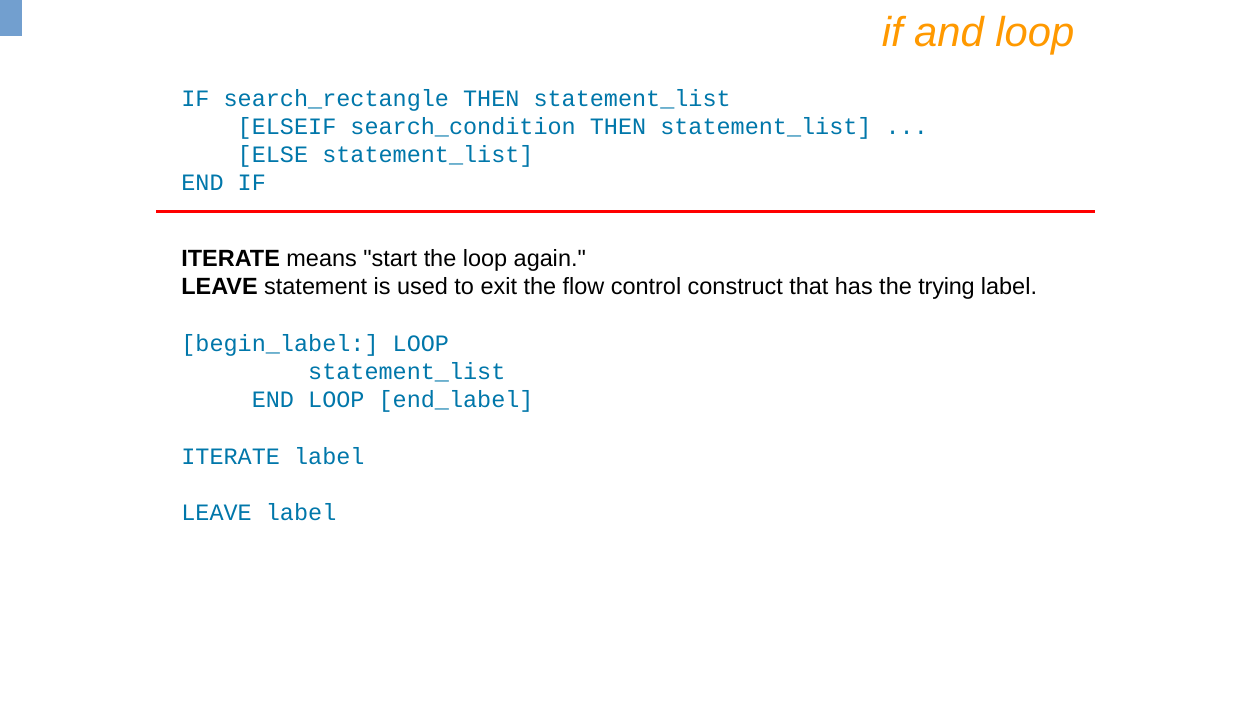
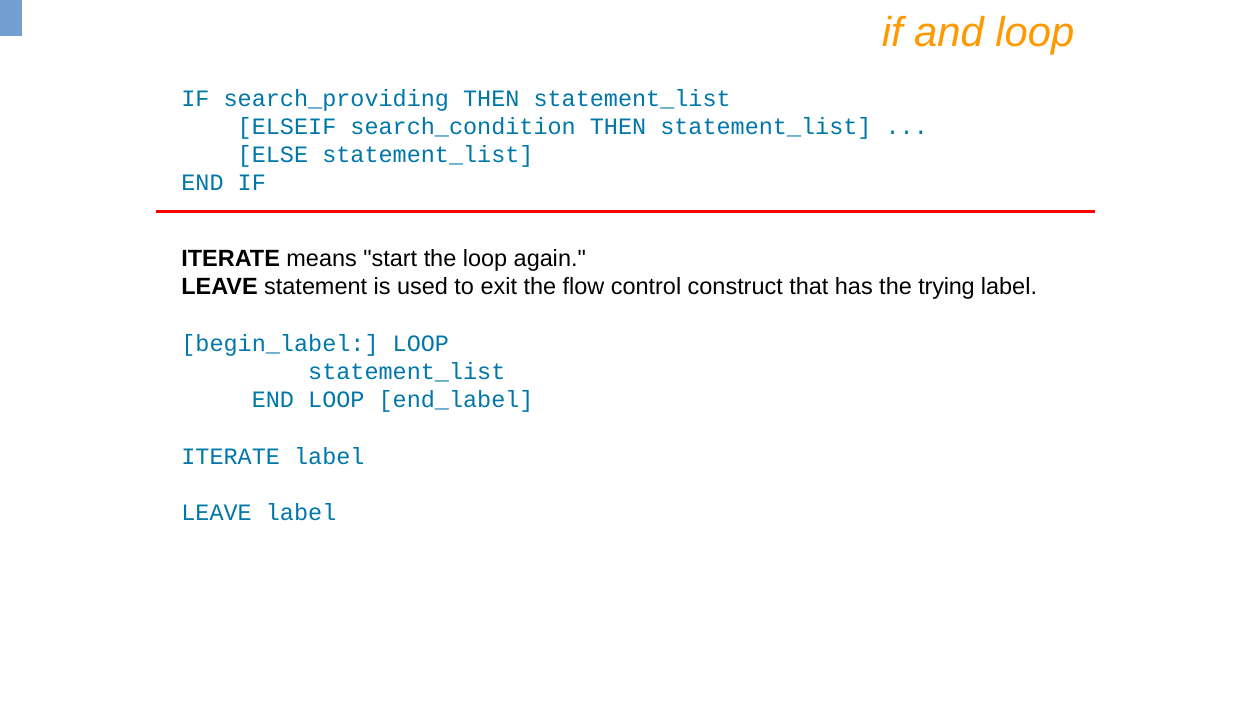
search_rectangle: search_rectangle -> search_providing (336, 99)
